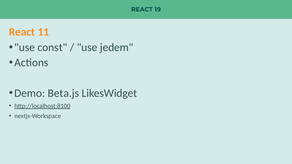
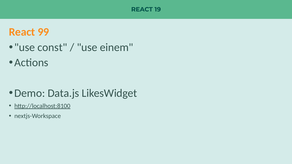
11: 11 -> 99 (43, 32)
jedem: jedem -> einem (117, 47)
Beta.js: Beta.js -> Data.js (63, 93)
